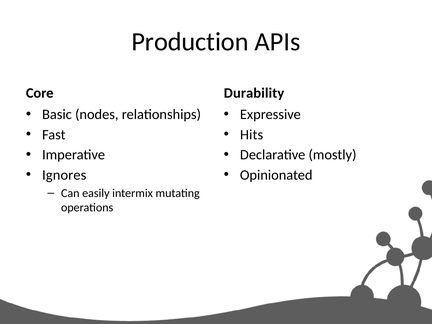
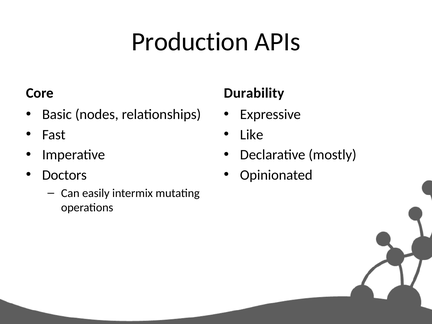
Hits: Hits -> Like (252, 135)
Ignores: Ignores -> Doctors (64, 175)
